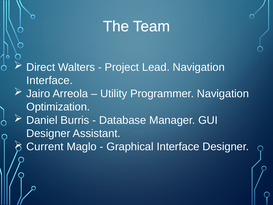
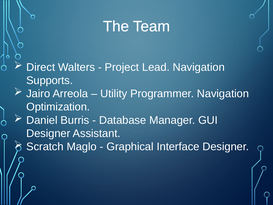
Interface: Interface -> Supports (50, 80)
Current: Current -> Scratch (45, 146)
